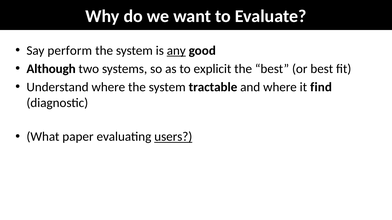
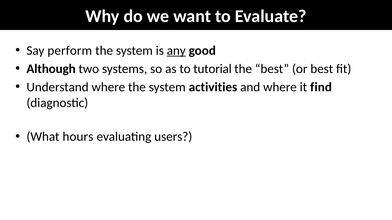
explicit: explicit -> tutorial (213, 69)
tractable: tractable -> activities (213, 87)
paper: paper -> hours (78, 137)
users underline: present -> none (173, 137)
